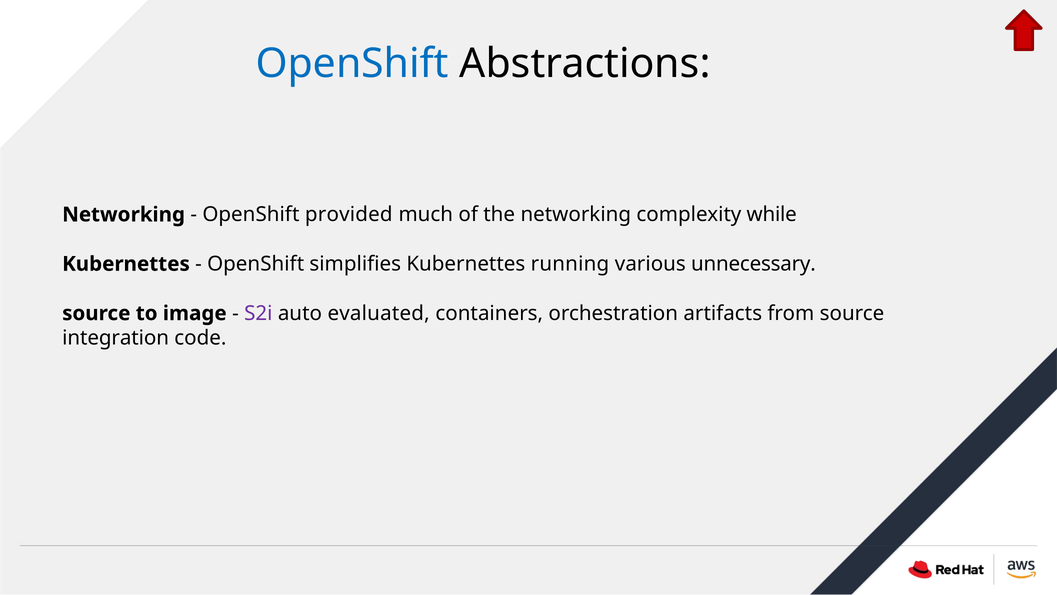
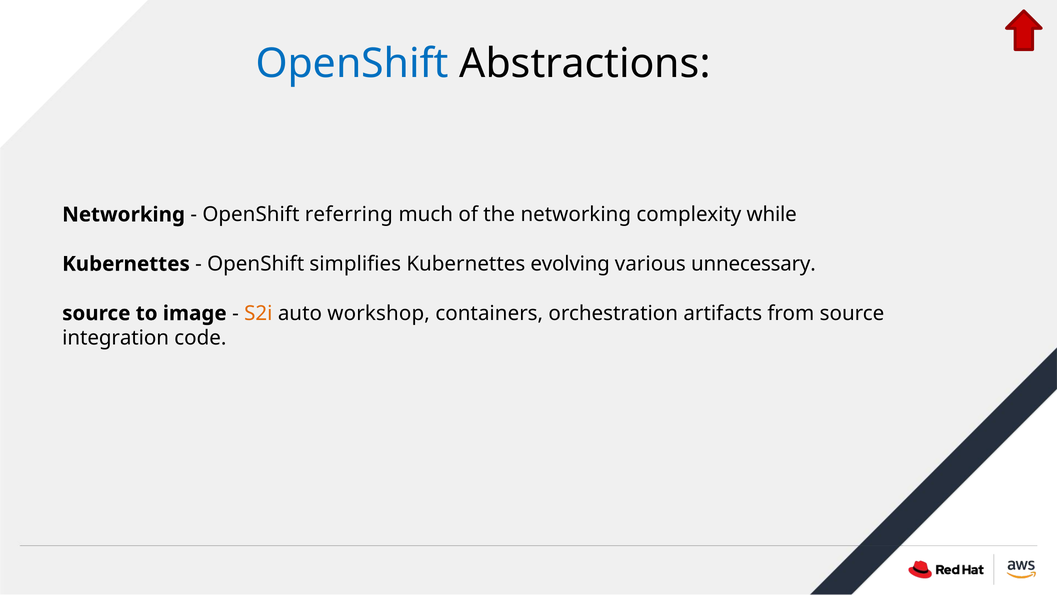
provided: provided -> referring (349, 214)
running: running -> evolving (570, 264)
S2i colour: purple -> orange (258, 313)
evaluated: evaluated -> workshop (379, 313)
